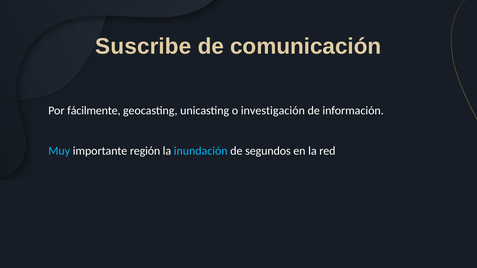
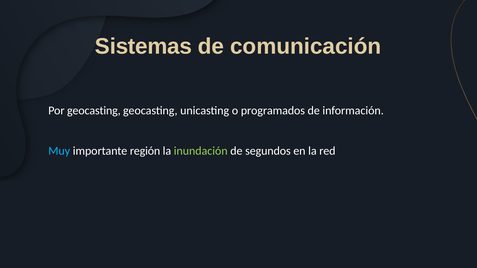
Suscribe: Suscribe -> Sistemas (144, 47)
Por fácilmente: fácilmente -> geocasting (94, 111)
investigación: investigación -> programados (273, 111)
inundación colour: light blue -> light green (201, 151)
